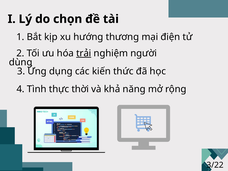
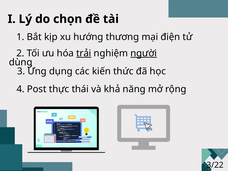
người underline: none -> present (144, 53)
Tình: Tình -> Post (37, 89)
thời: thời -> thái (80, 89)
